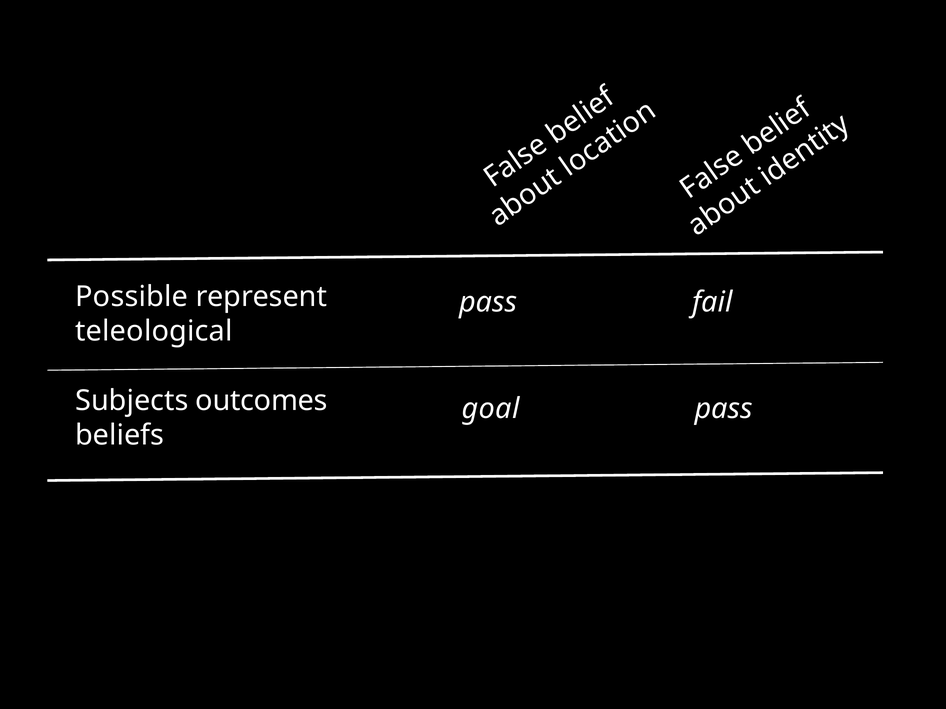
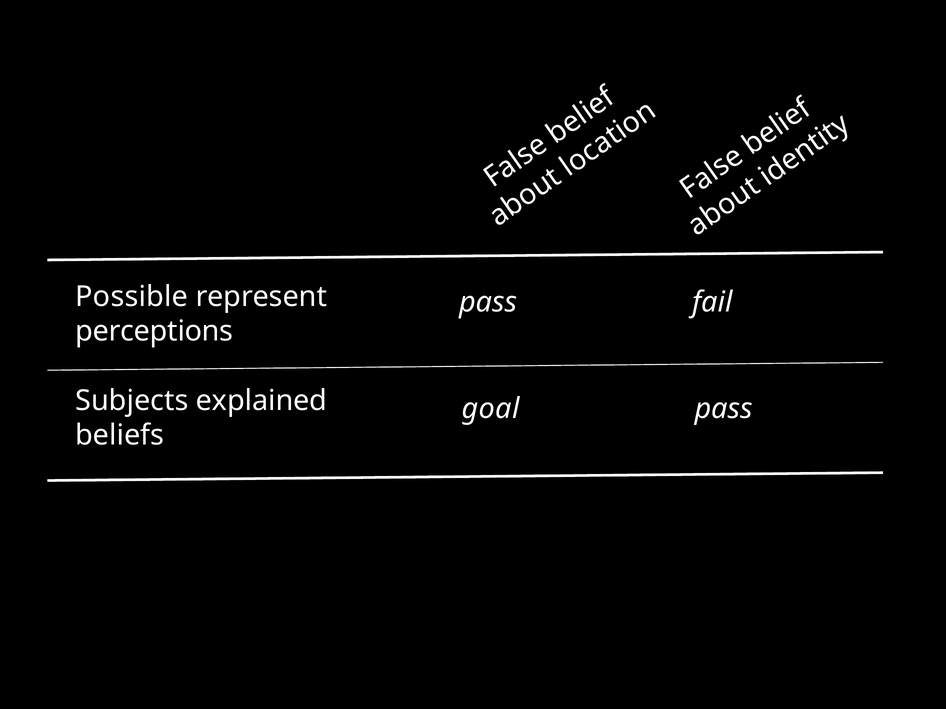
teleological: teleological -> perceptions (154, 332)
outcomes: outcomes -> explained (262, 401)
